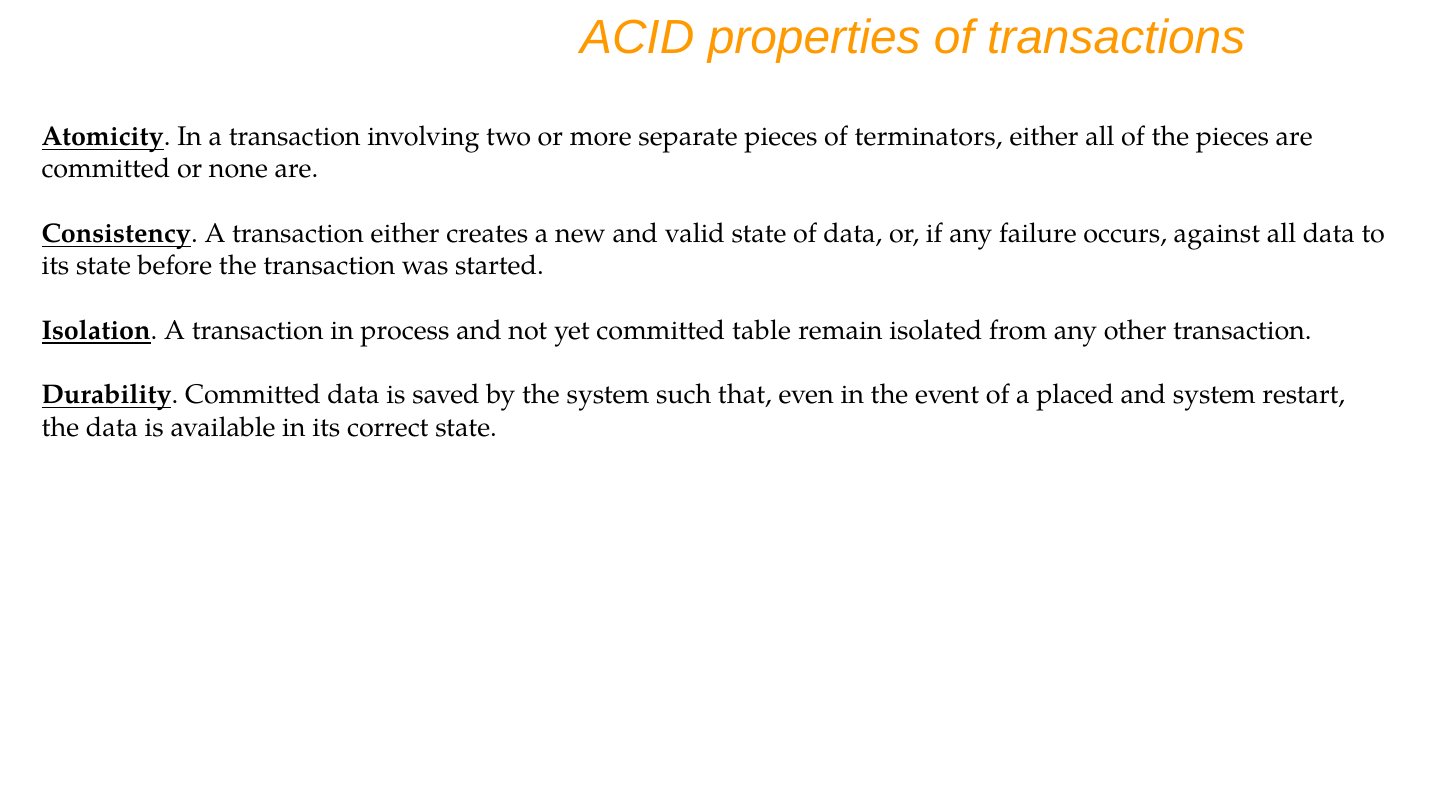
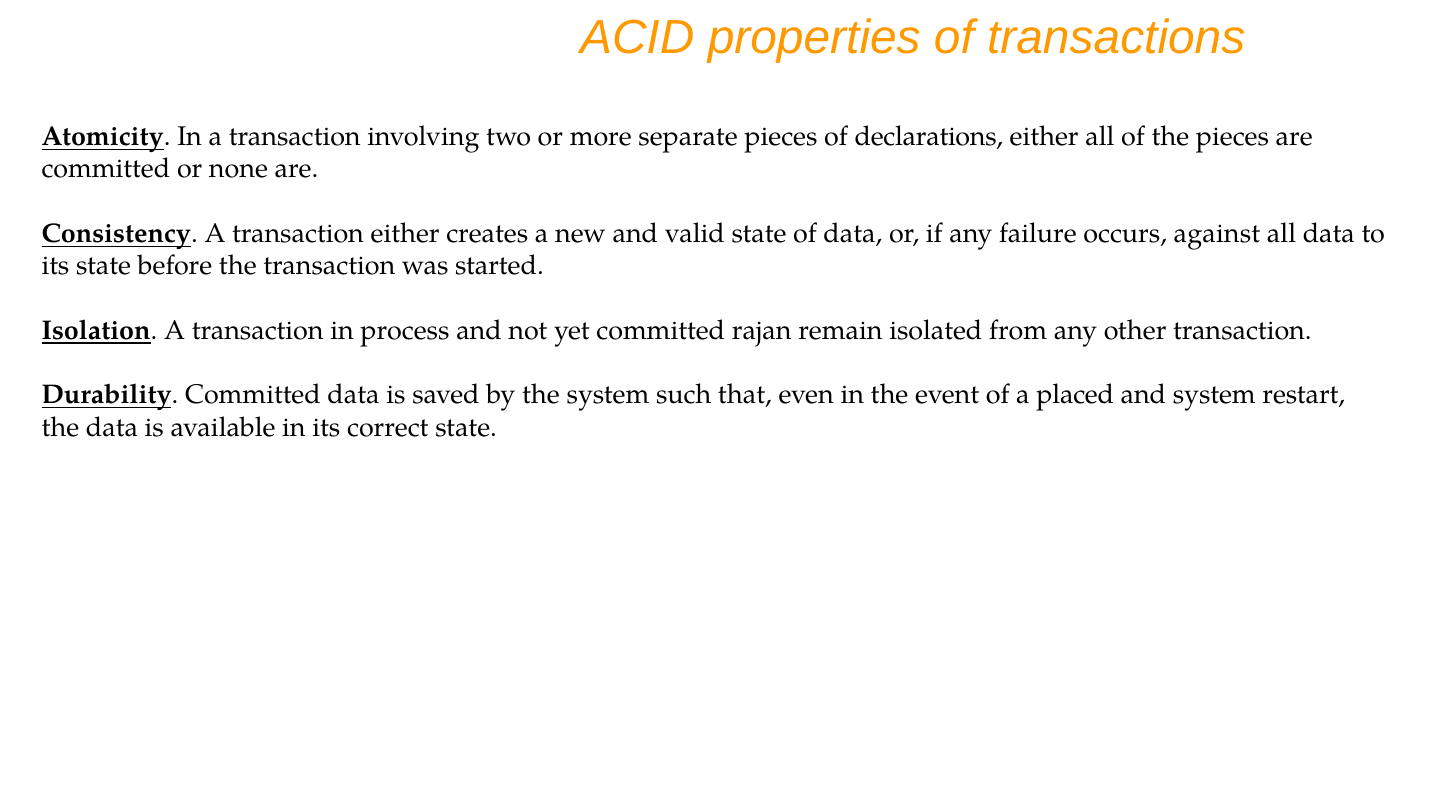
terminators: terminators -> declarations (929, 136)
table: table -> rajan (762, 330)
